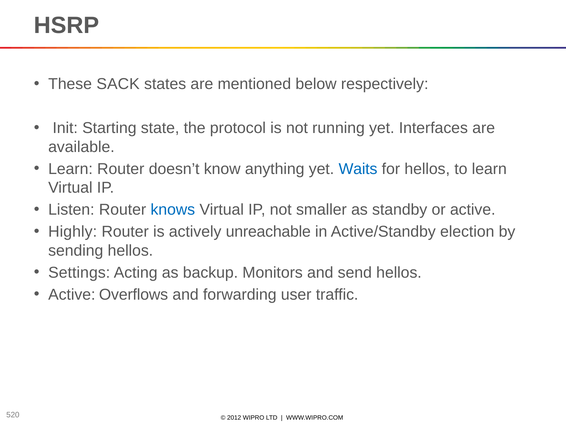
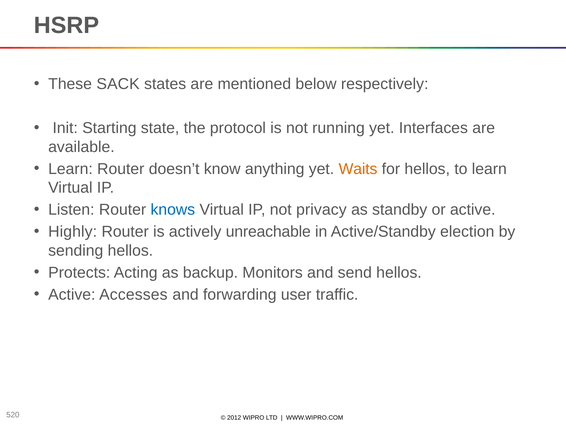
Waits colour: blue -> orange (358, 169)
smaller: smaller -> privacy (321, 210)
Settings: Settings -> Protects (79, 273)
Overflows: Overflows -> Accesses (133, 295)
